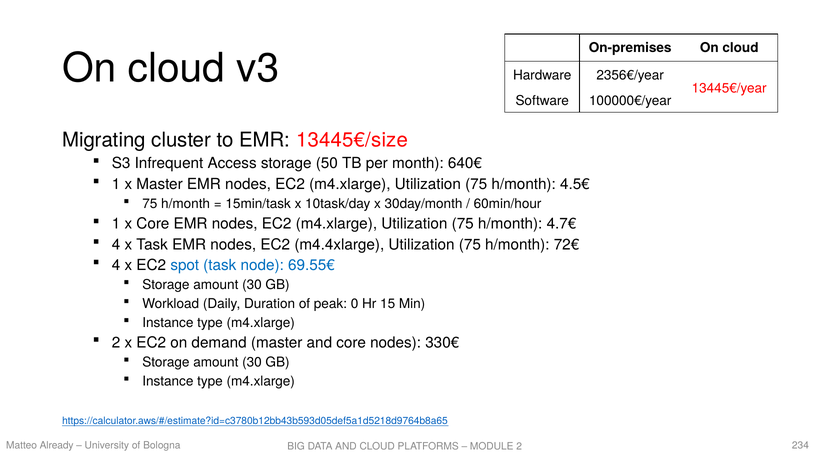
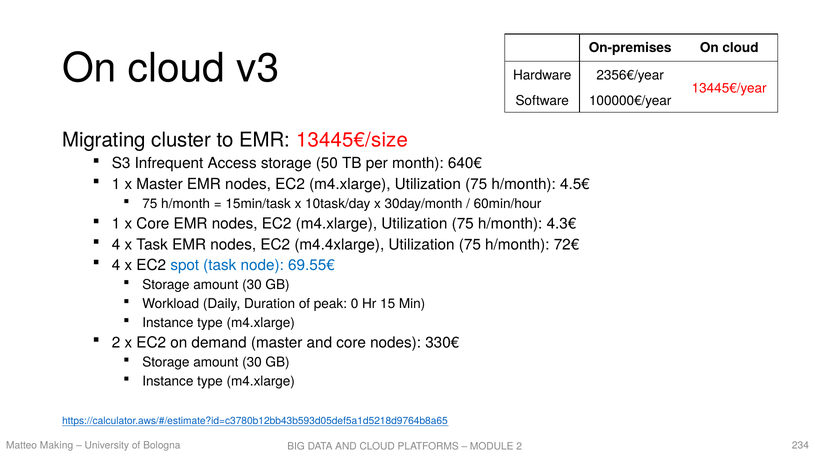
4.7€: 4.7€ -> 4.3€ (561, 224)
Already: Already -> Making (57, 446)
